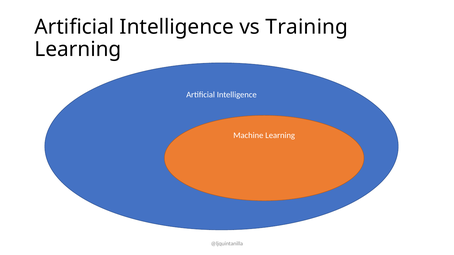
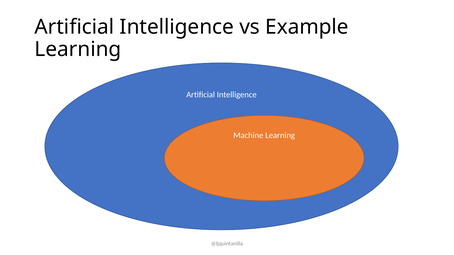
Training: Training -> Example (307, 27)
